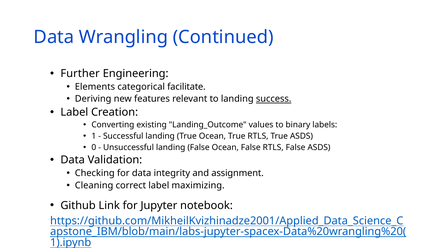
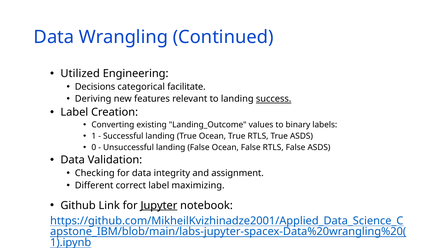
Further: Further -> Utilized (80, 74)
Elements: Elements -> Decisions (95, 87)
Cleaning: Cleaning -> Different (94, 185)
Jupyter underline: none -> present (159, 205)
